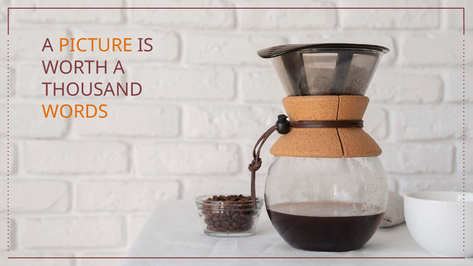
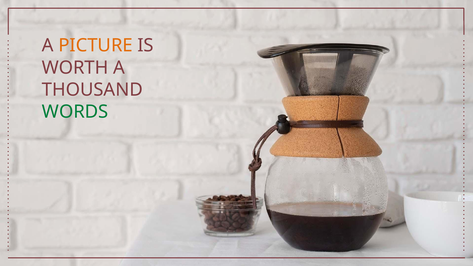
WORDS colour: orange -> green (75, 112)
